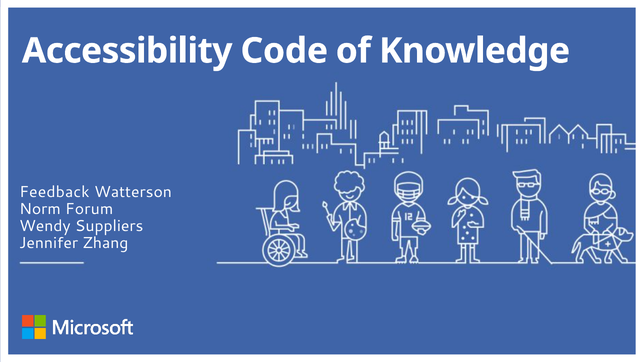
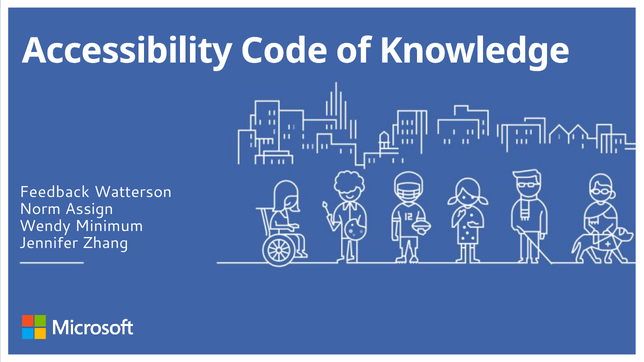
Forum: Forum -> Assign (89, 209)
Suppliers: Suppliers -> Minimum (109, 226)
